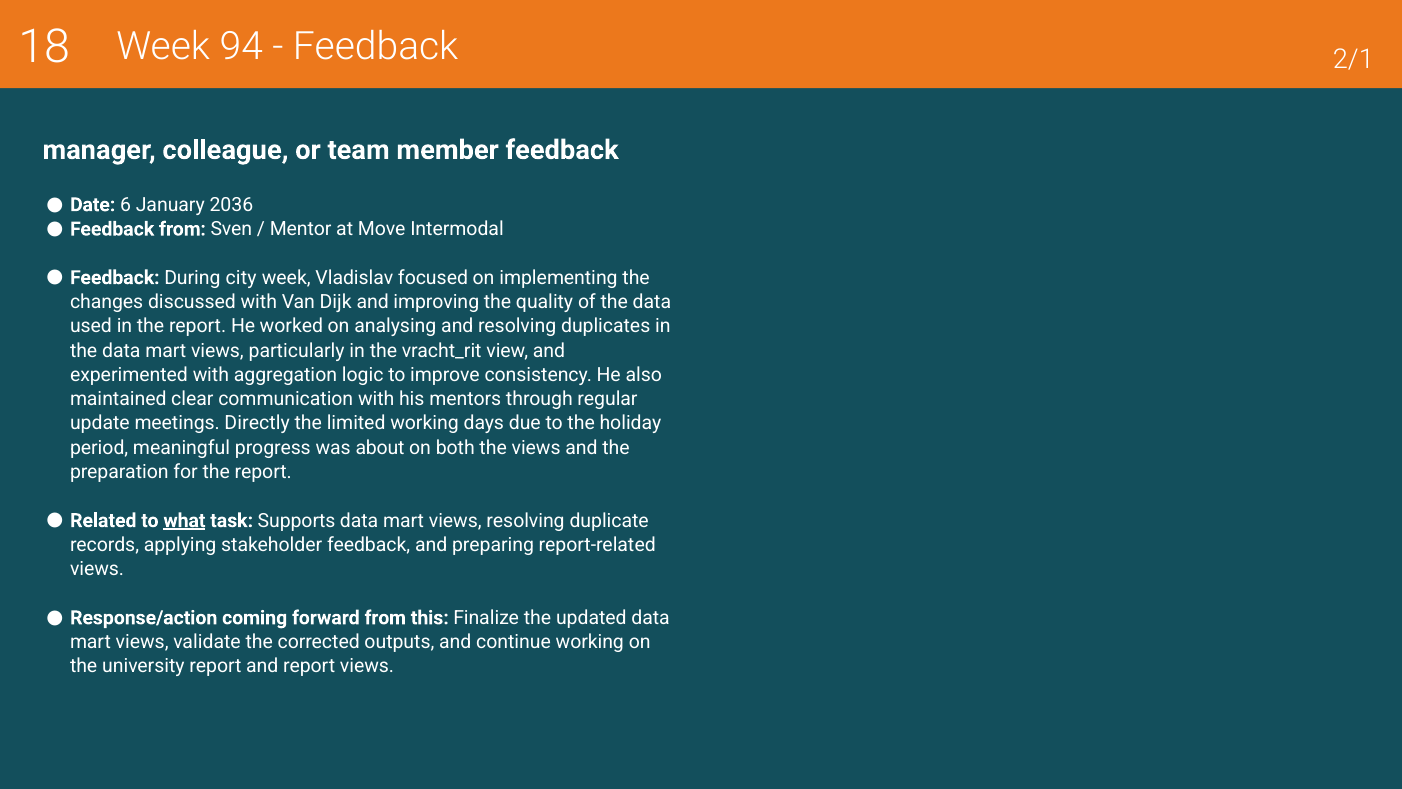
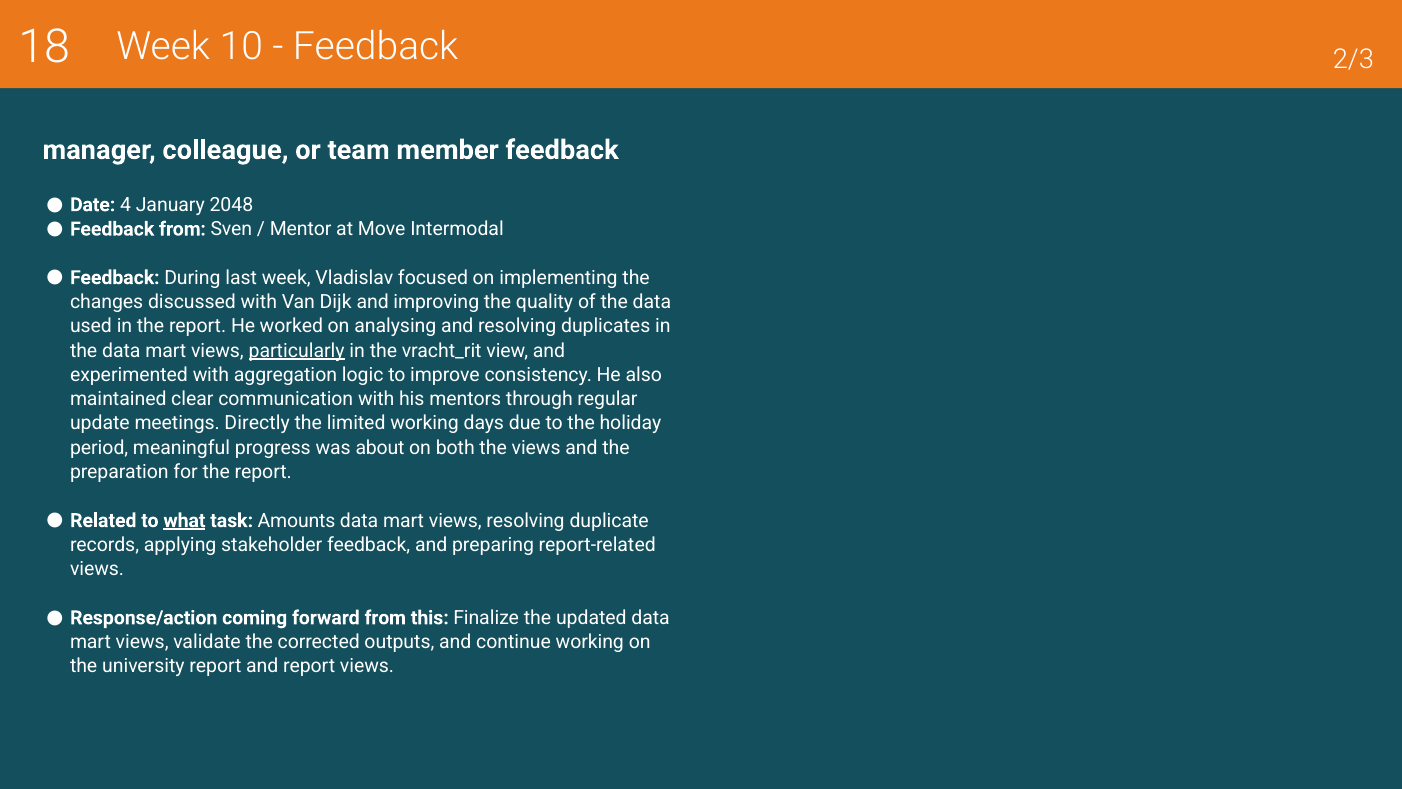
94: 94 -> 10 (241, 47)
2/1: 2/1 -> 2/3 (1353, 60)
6: 6 -> 4 (126, 205)
2036: 2036 -> 2048 (231, 205)
city: city -> last (241, 278)
particularly underline: none -> present (297, 350)
Supports: Supports -> Amounts (297, 520)
